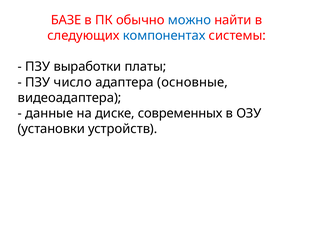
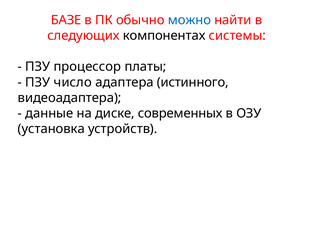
компонентах colour: blue -> black (164, 36)
выработки: выработки -> процессор (87, 67)
основные: основные -> истинного (193, 82)
установки: установки -> установка (51, 129)
